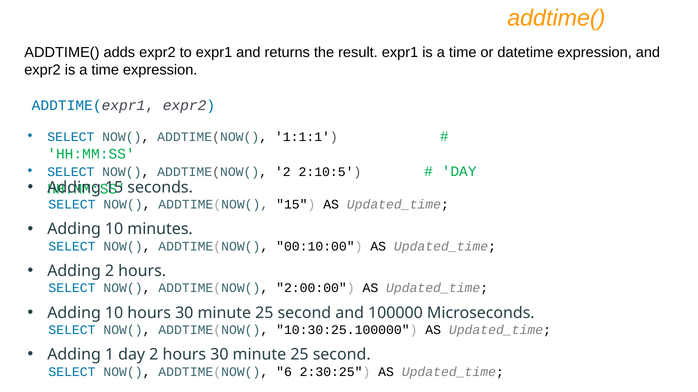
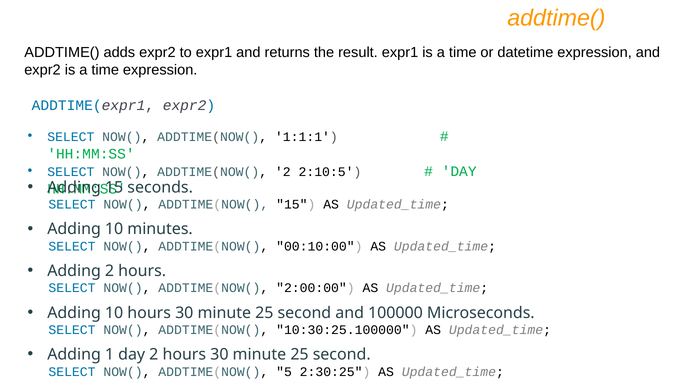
6: 6 -> 5 (284, 372)
